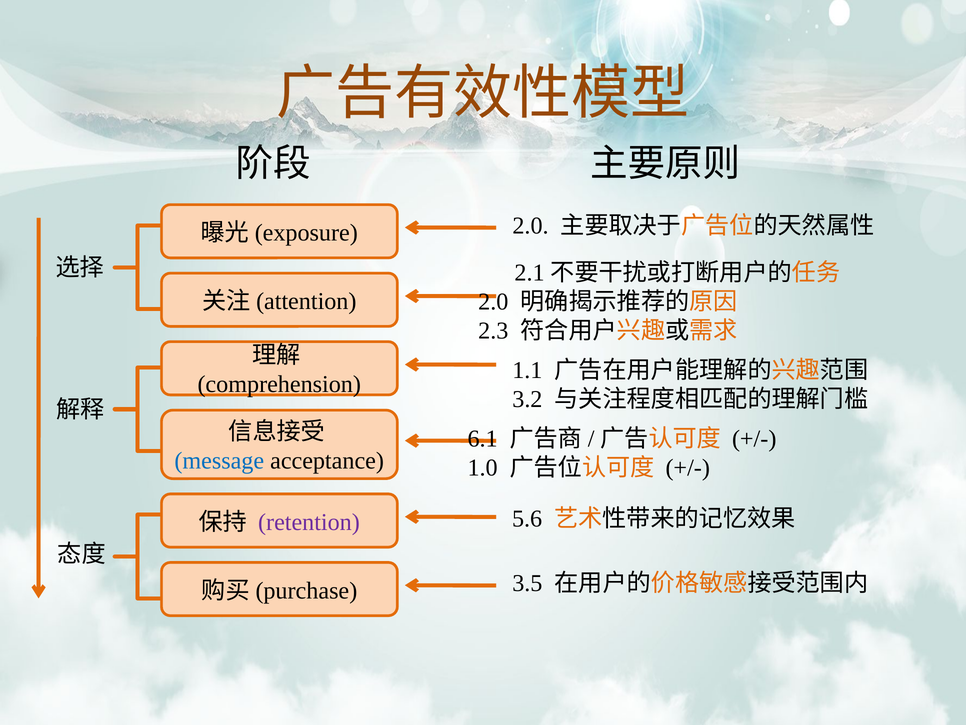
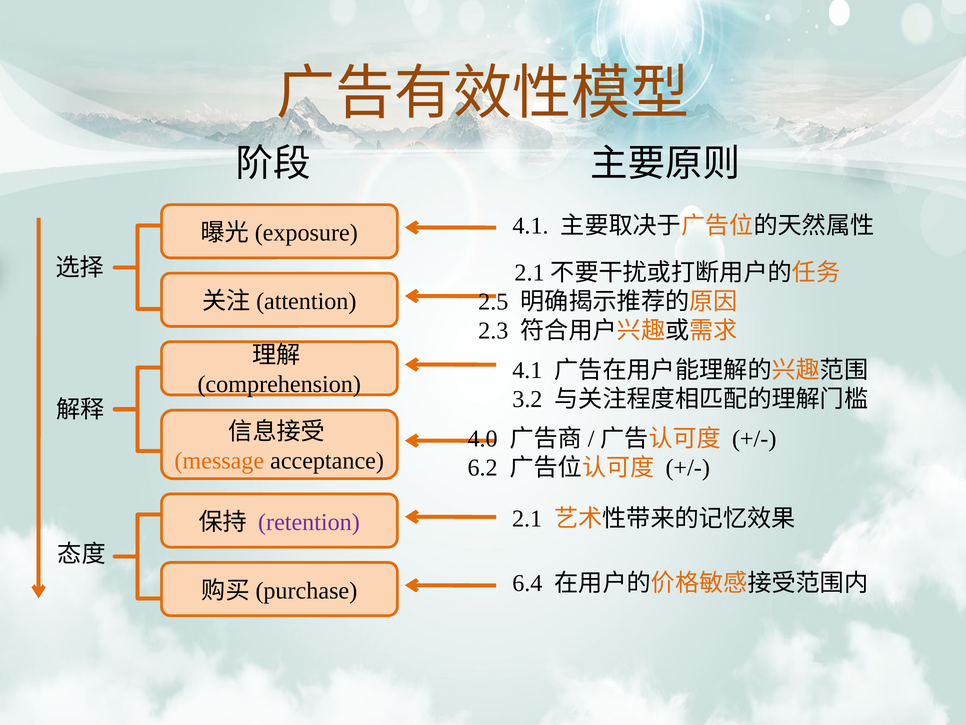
2.0: 2.0 -> 4.1 (531, 225)
2.0: 2.0 -> 2.5 (493, 301)
1.1: 1.1 -> 4.1 (527, 370)
6.1: 6.1 -> 4.0 (483, 439)
message colour: blue -> orange (219, 460)
1.0: 1.0 -> 6.2 (483, 468)
5.6: 5.6 -> 2.1 (527, 518)
3.5: 3.5 -> 6.4 (527, 583)
